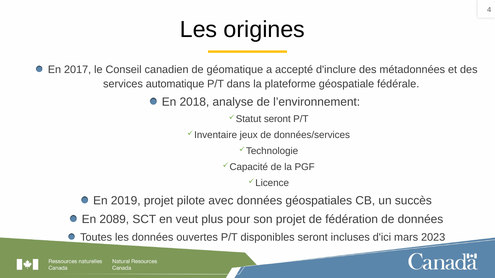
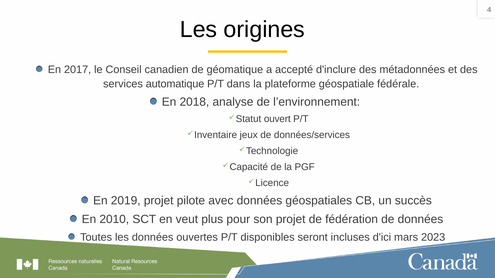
seront: seront -> ouvert (277, 119)
2089: 2089 -> 2010 (114, 220)
